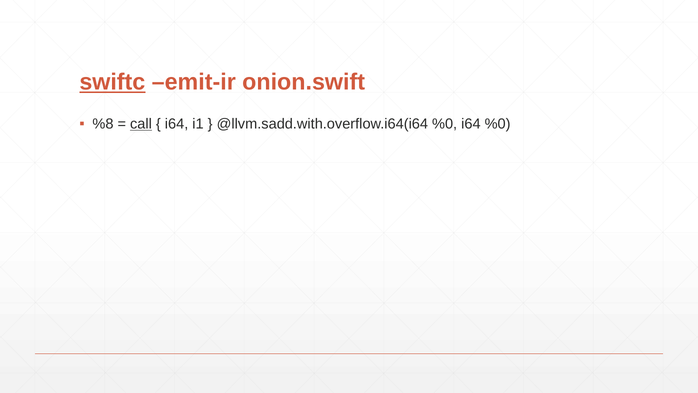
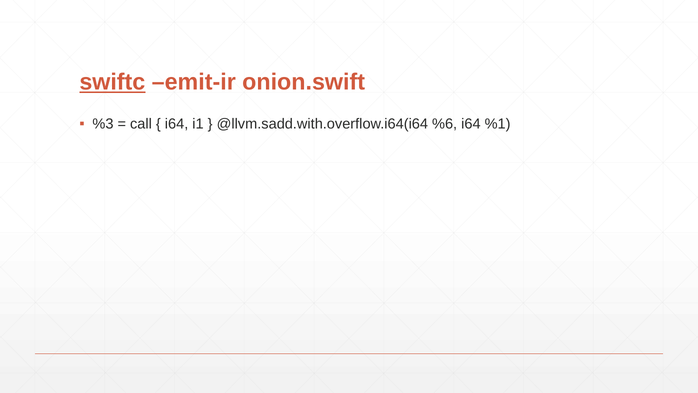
%8: %8 -> %3 (103, 124)
call underline: present -> none (141, 124)
@llvm.sadd.with.overflow.i64(i64 %0: %0 -> %6 (445, 124)
i64 %0: %0 -> %1 (498, 124)
